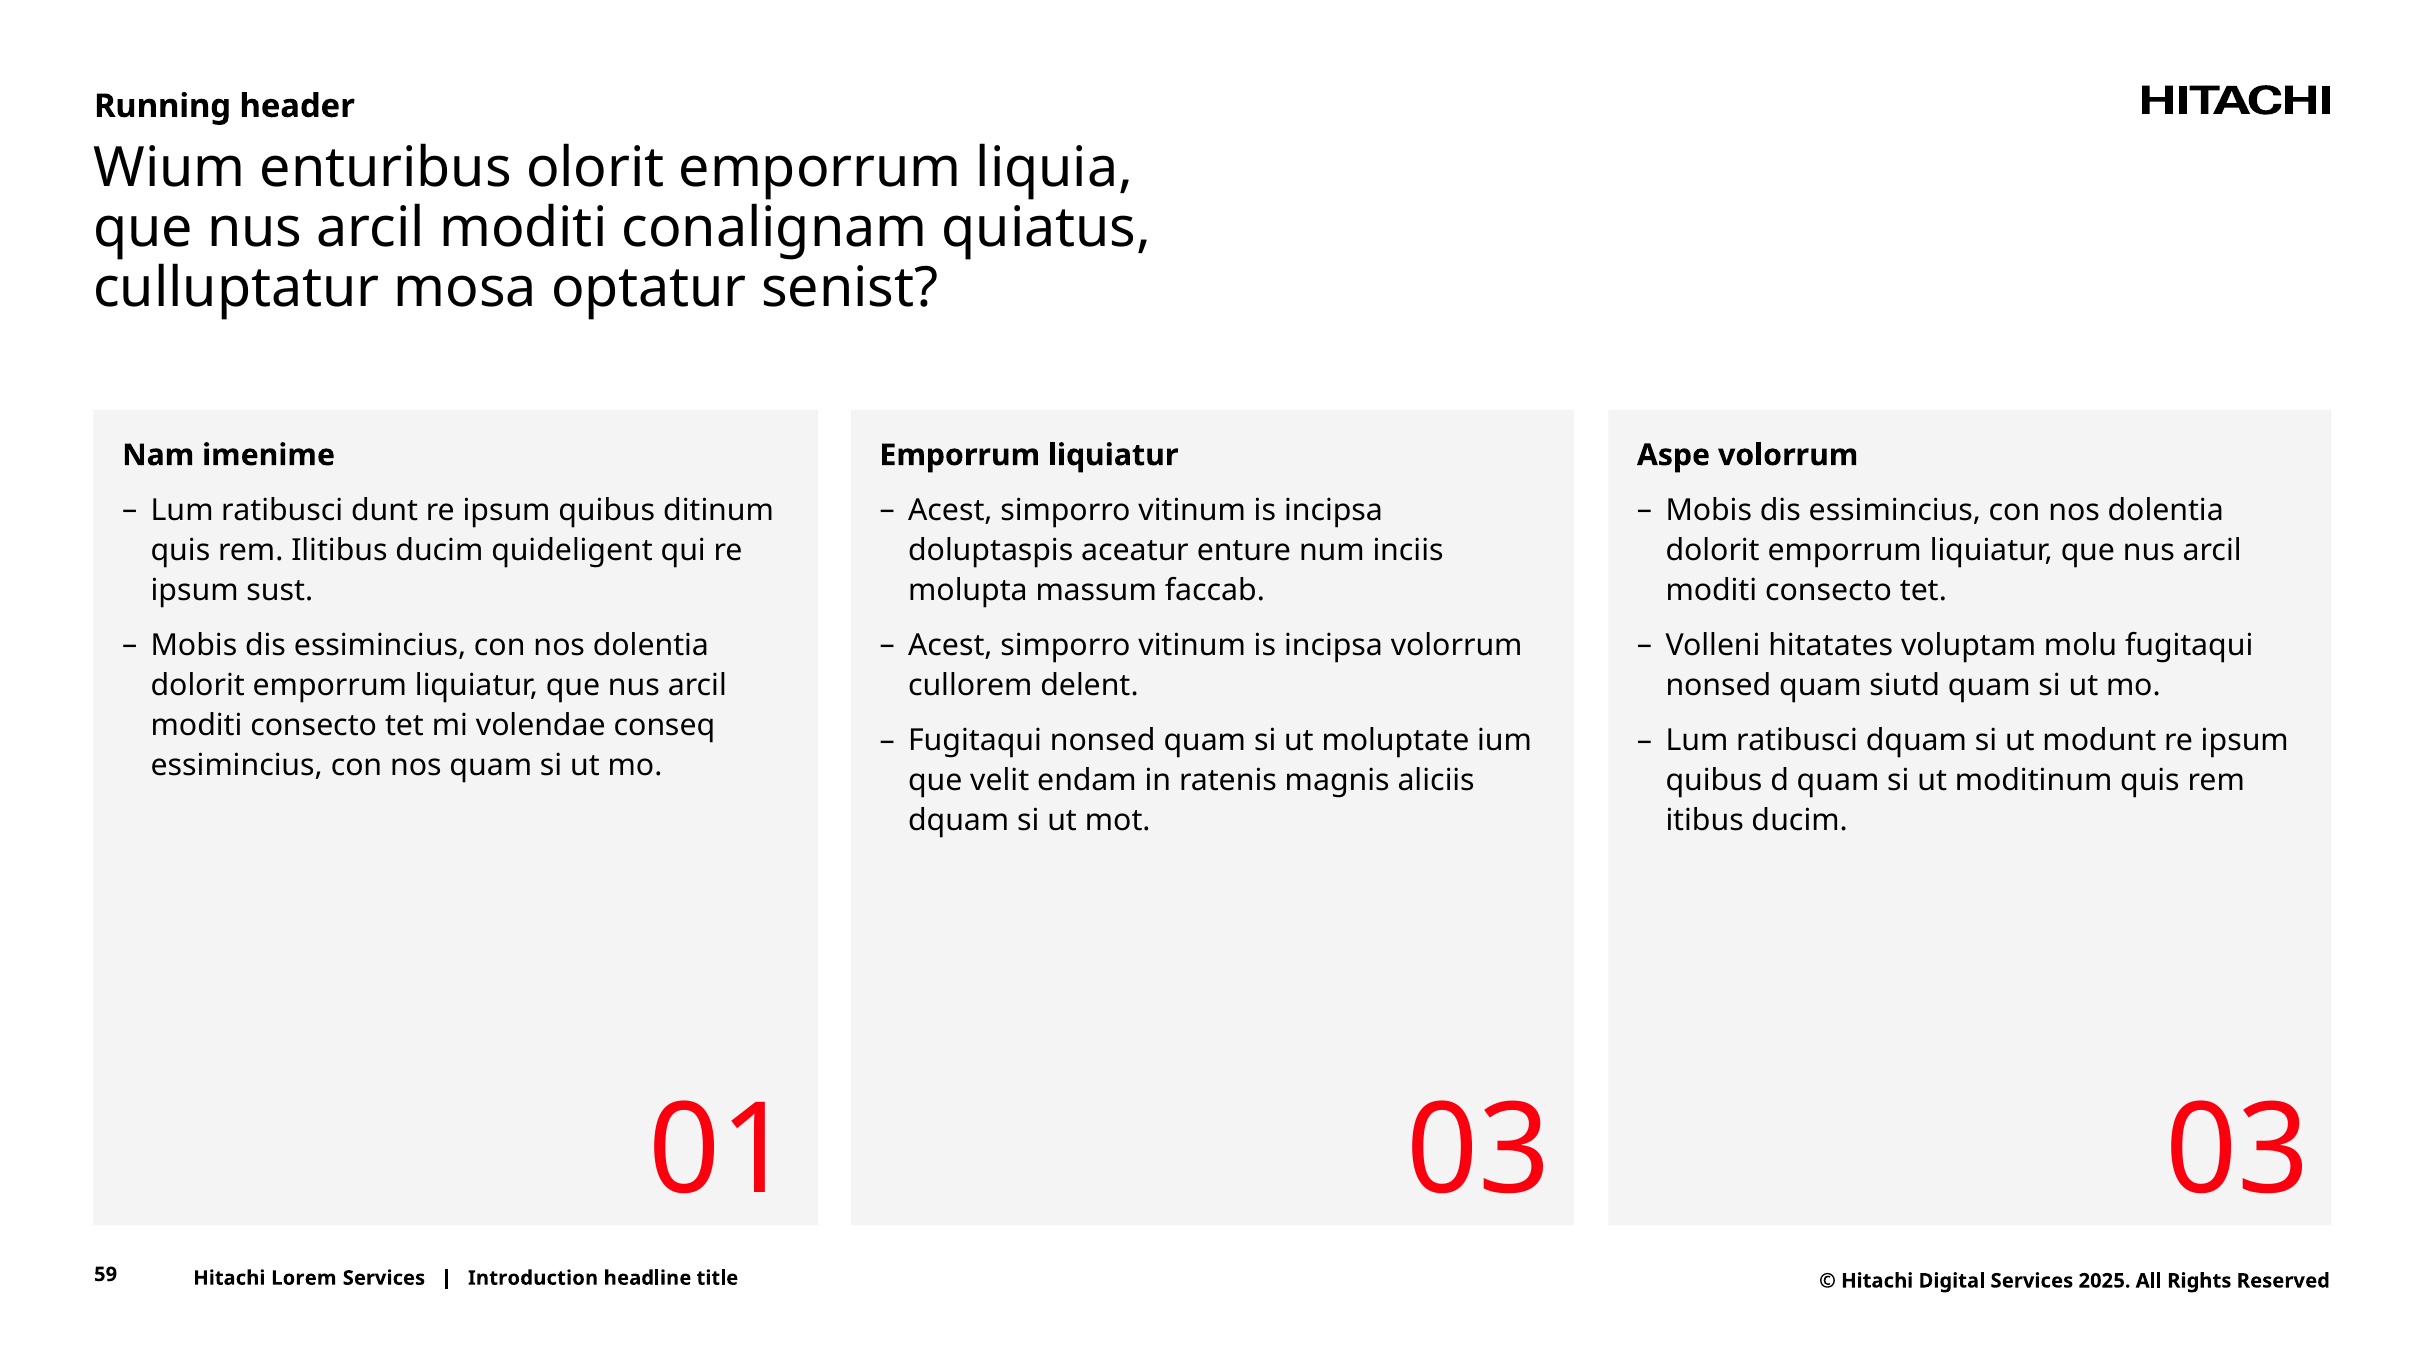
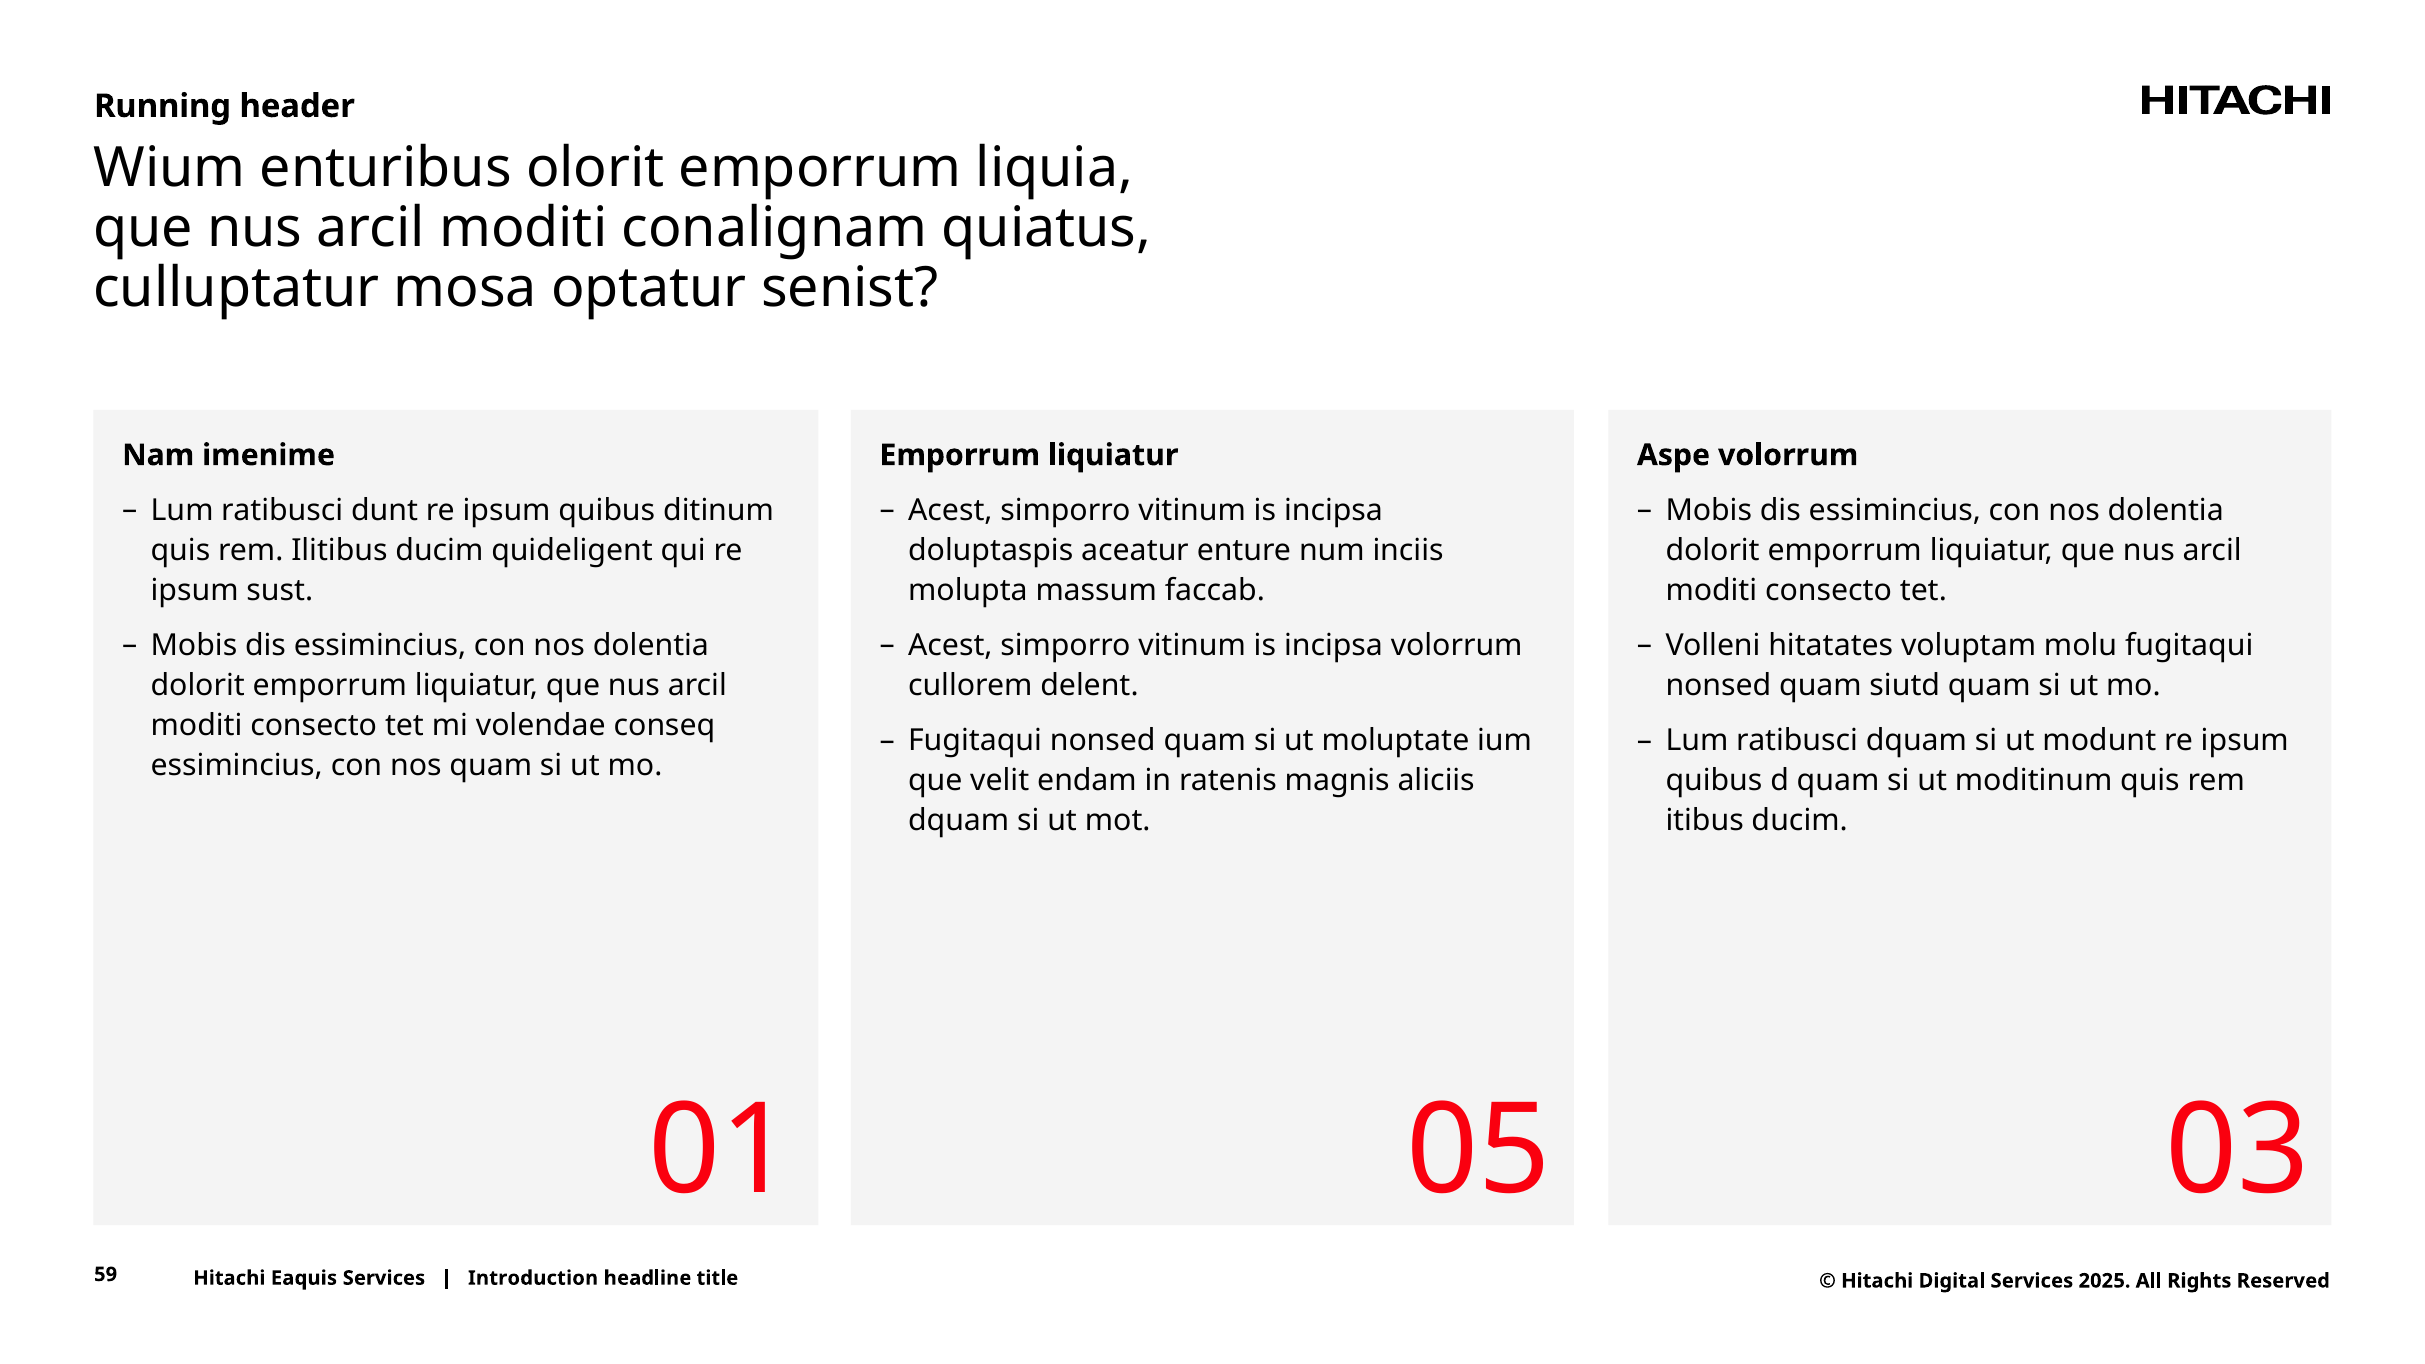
01 03: 03 -> 05 (1479, 1151)
Lorem: Lorem -> Eaquis (304, 1278)
